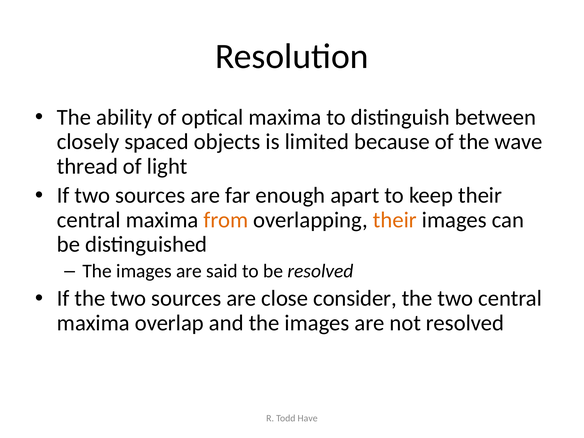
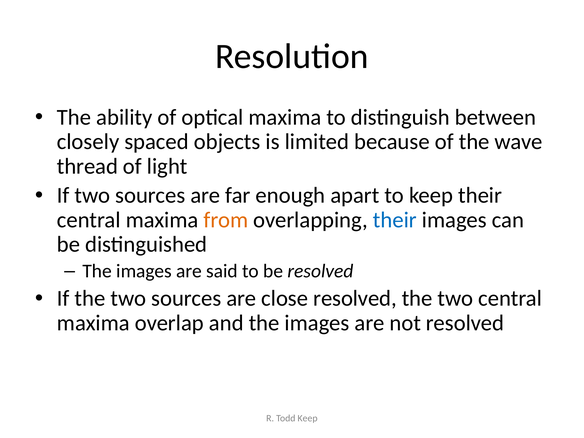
their colour: orange -> blue (395, 220)
close consider: consider -> resolved (355, 298)
Todd Have: Have -> Keep (308, 418)
